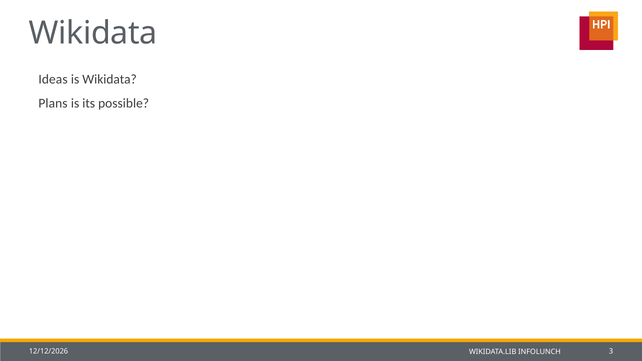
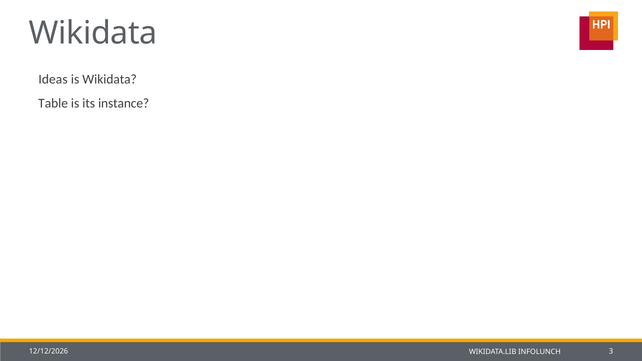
Plans: Plans -> Table (53, 103)
possible: possible -> instance (124, 103)
